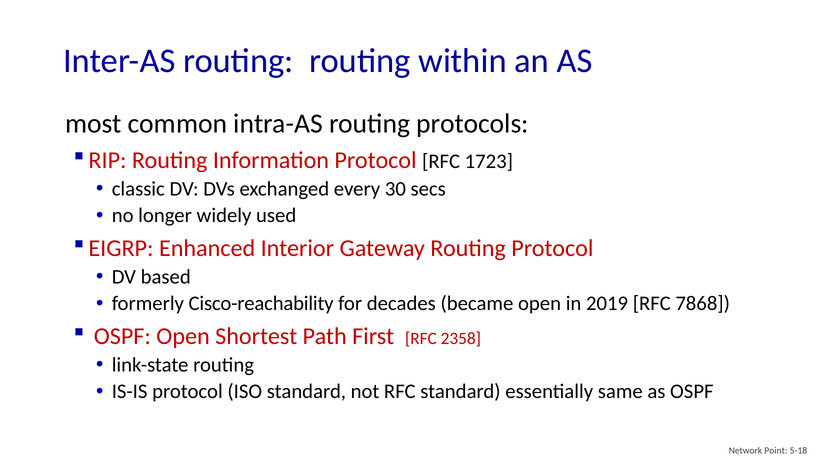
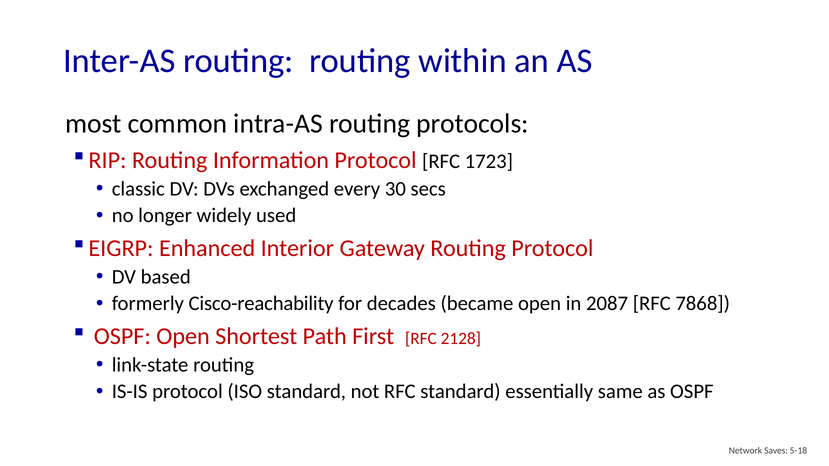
2019: 2019 -> 2087 (607, 304)
2358: 2358 -> 2128 (461, 339)
Point: Point -> Saves (776, 451)
